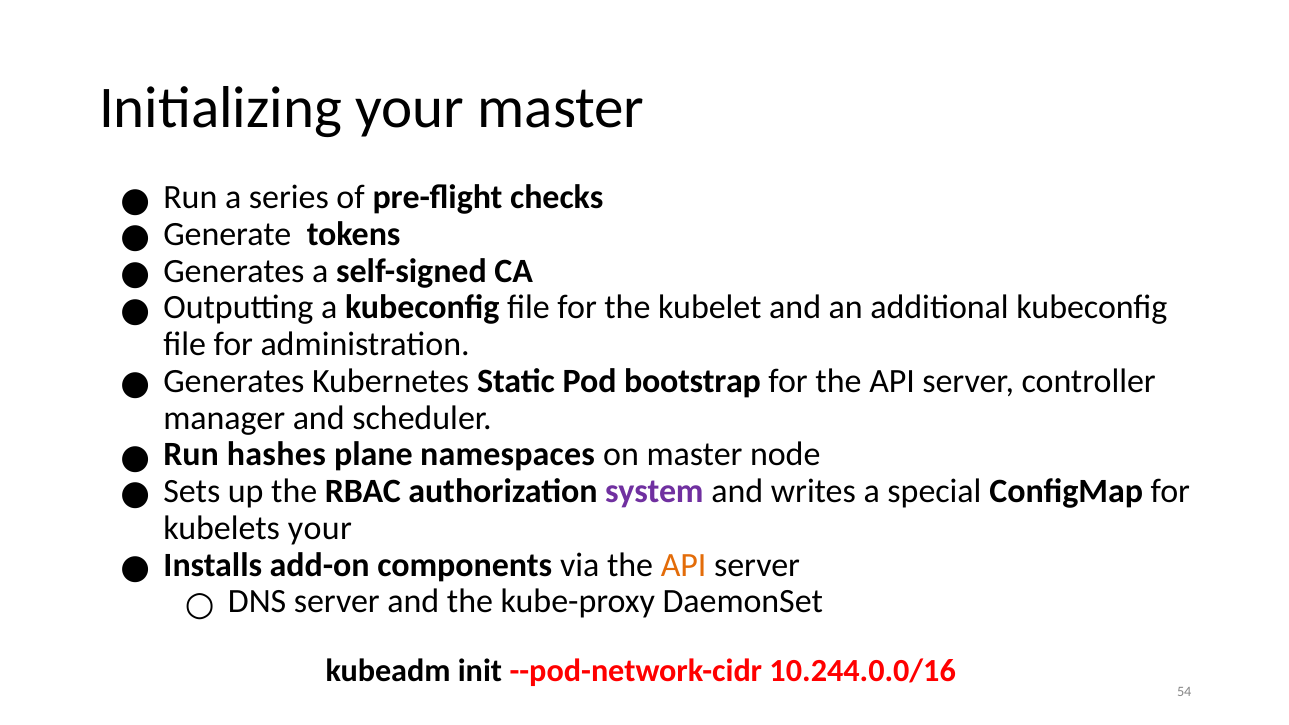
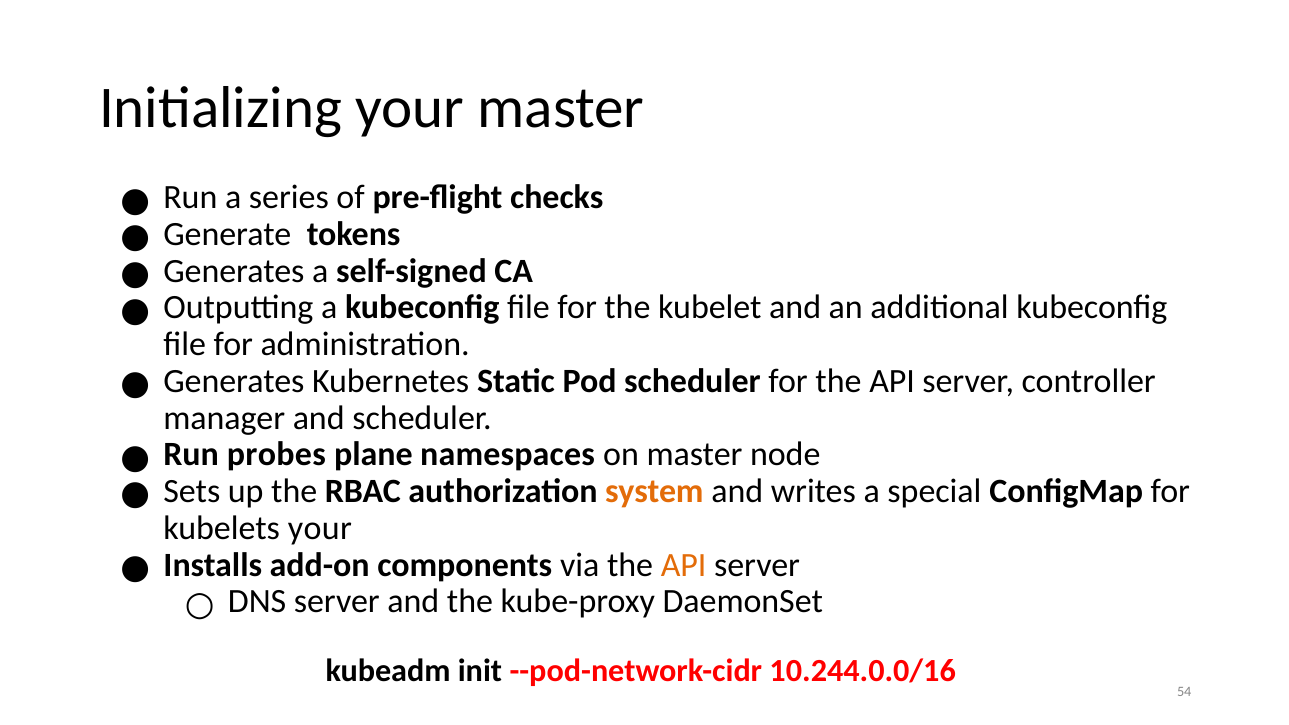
Pod bootstrap: bootstrap -> scheduler (692, 381)
hashes: hashes -> probes (276, 455)
system colour: purple -> orange (654, 491)
